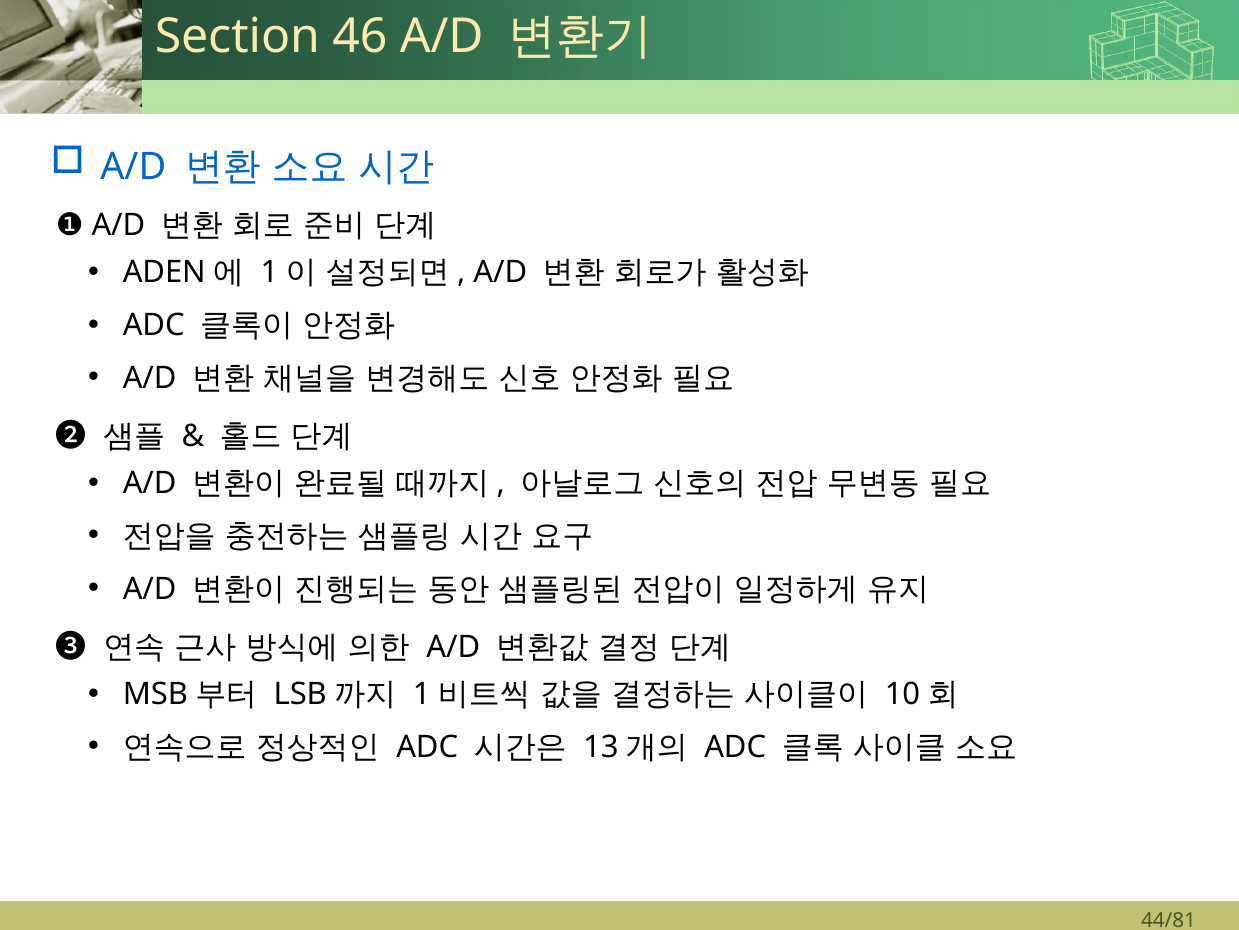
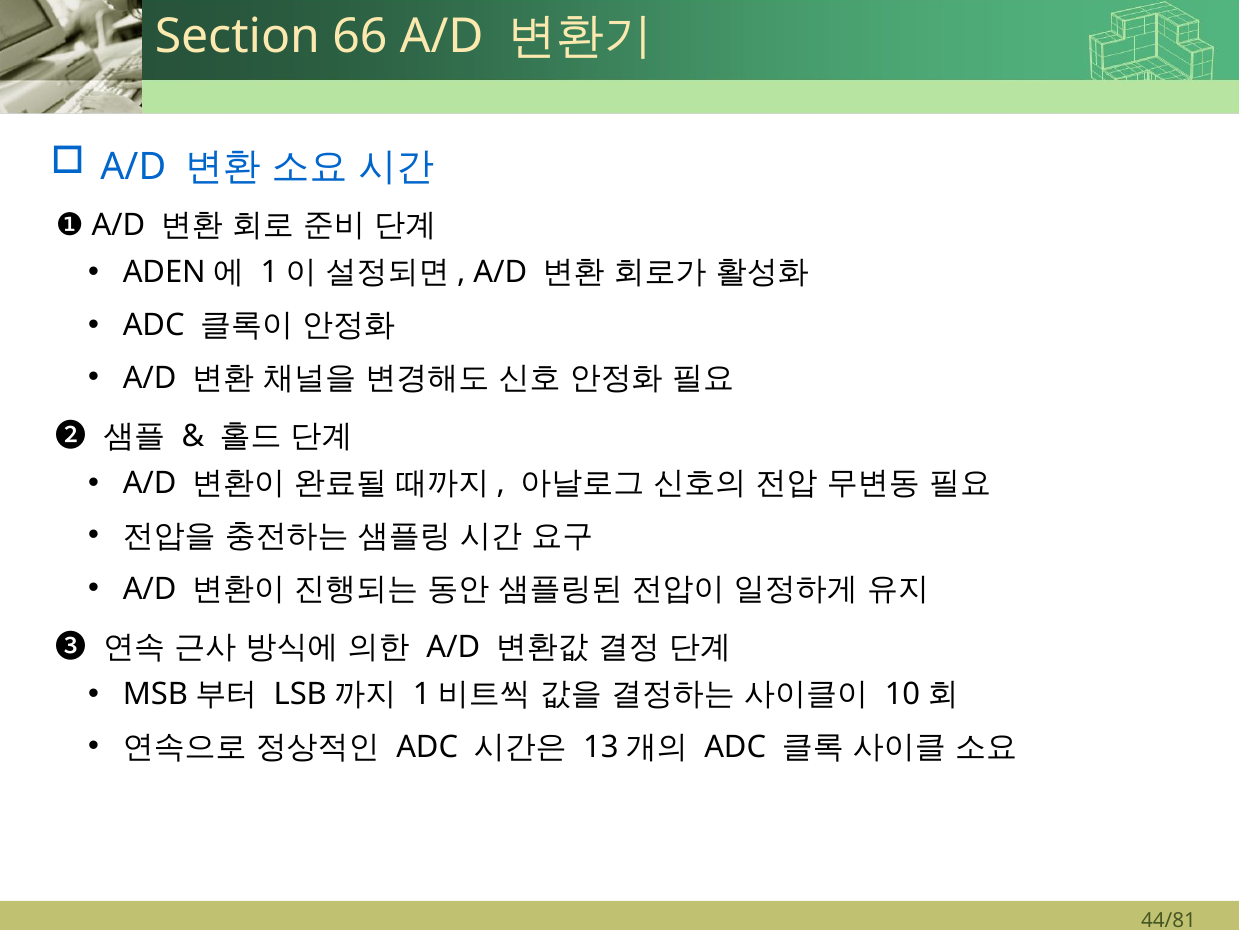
46: 46 -> 66 (360, 37)
